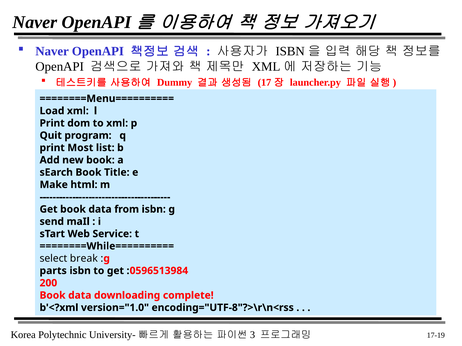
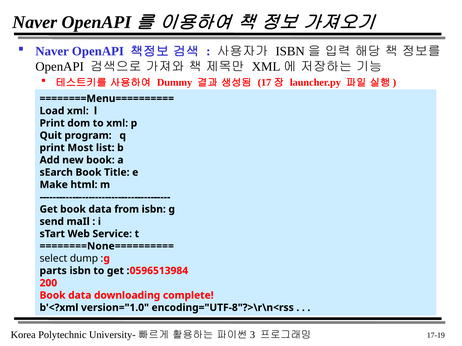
========While==========: ========While========== -> ========None========== (107, 246)
break: break -> dump (84, 259)
